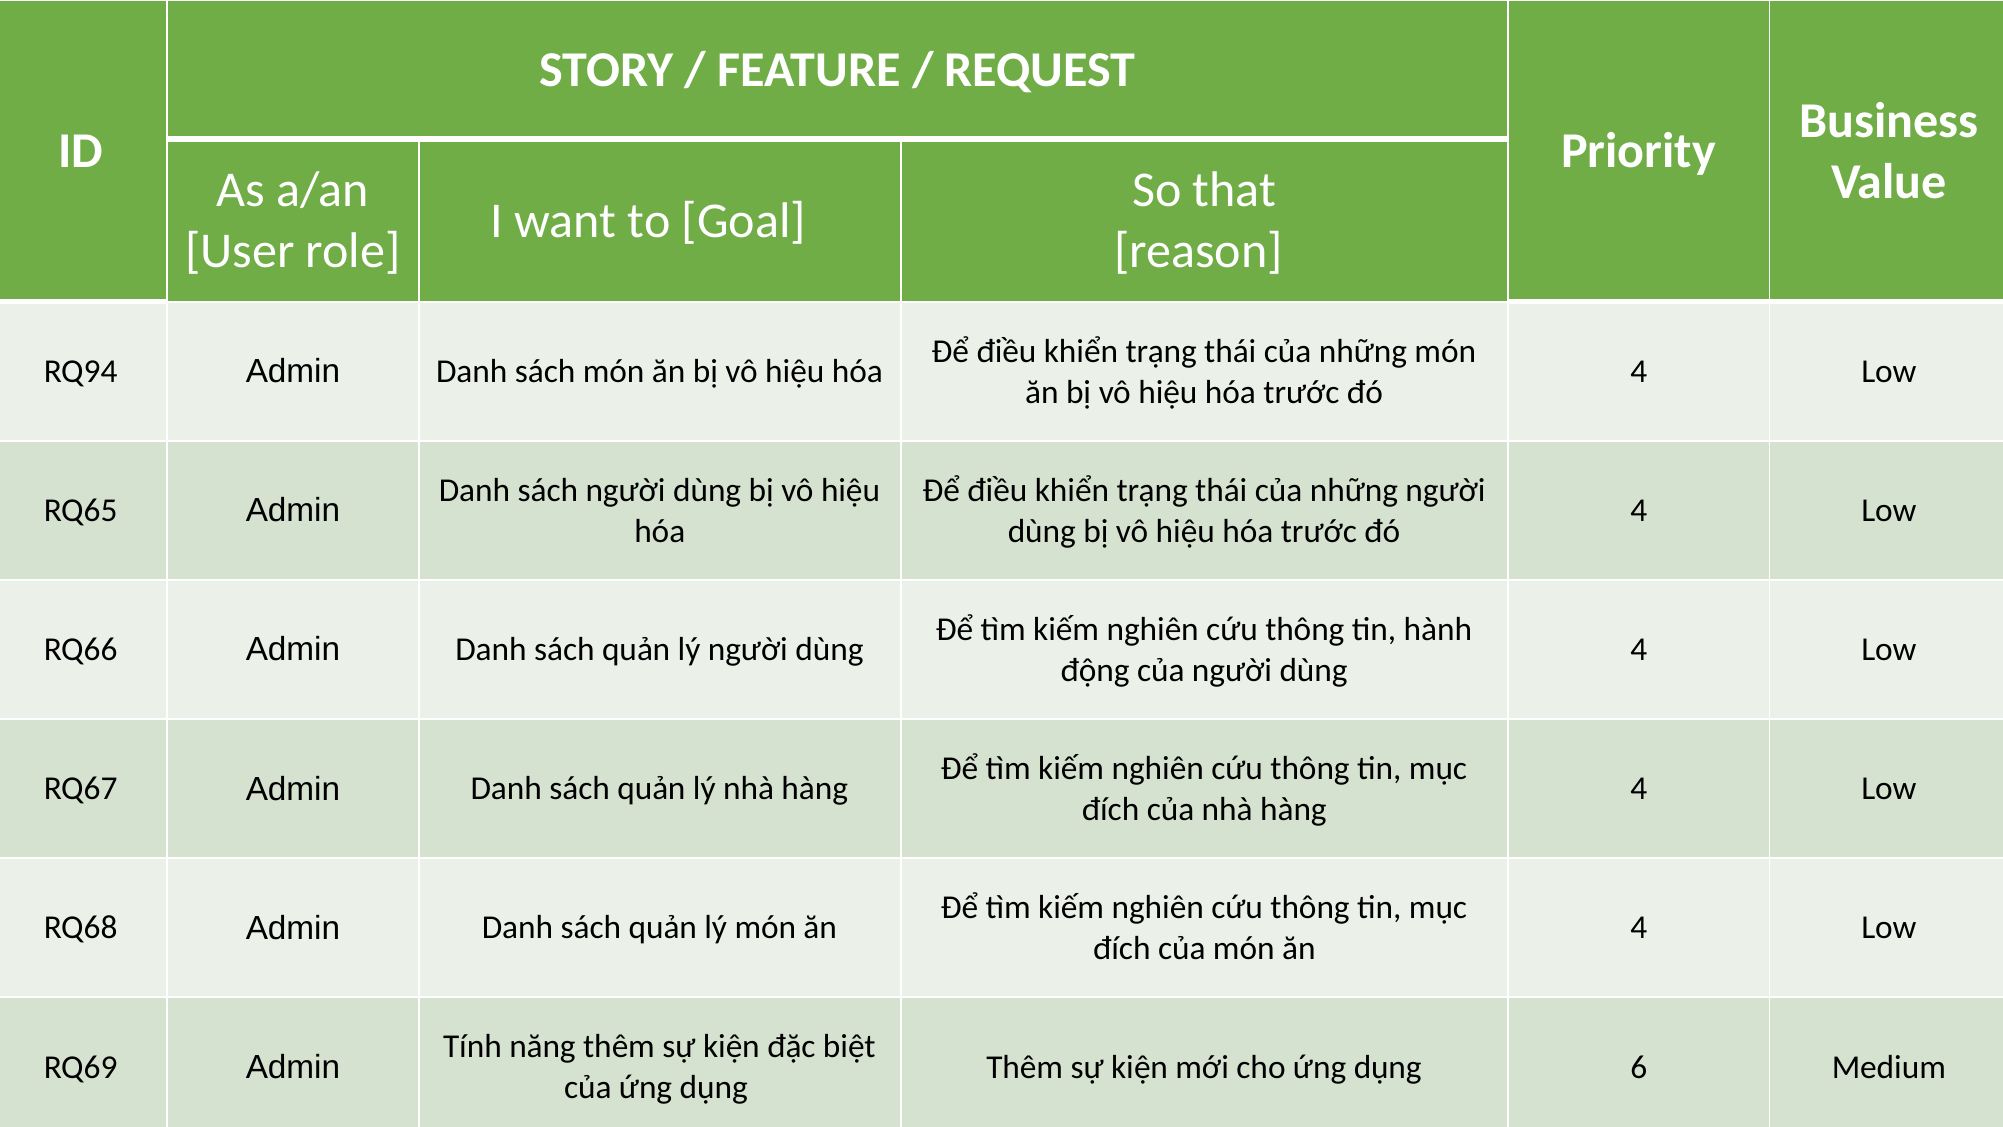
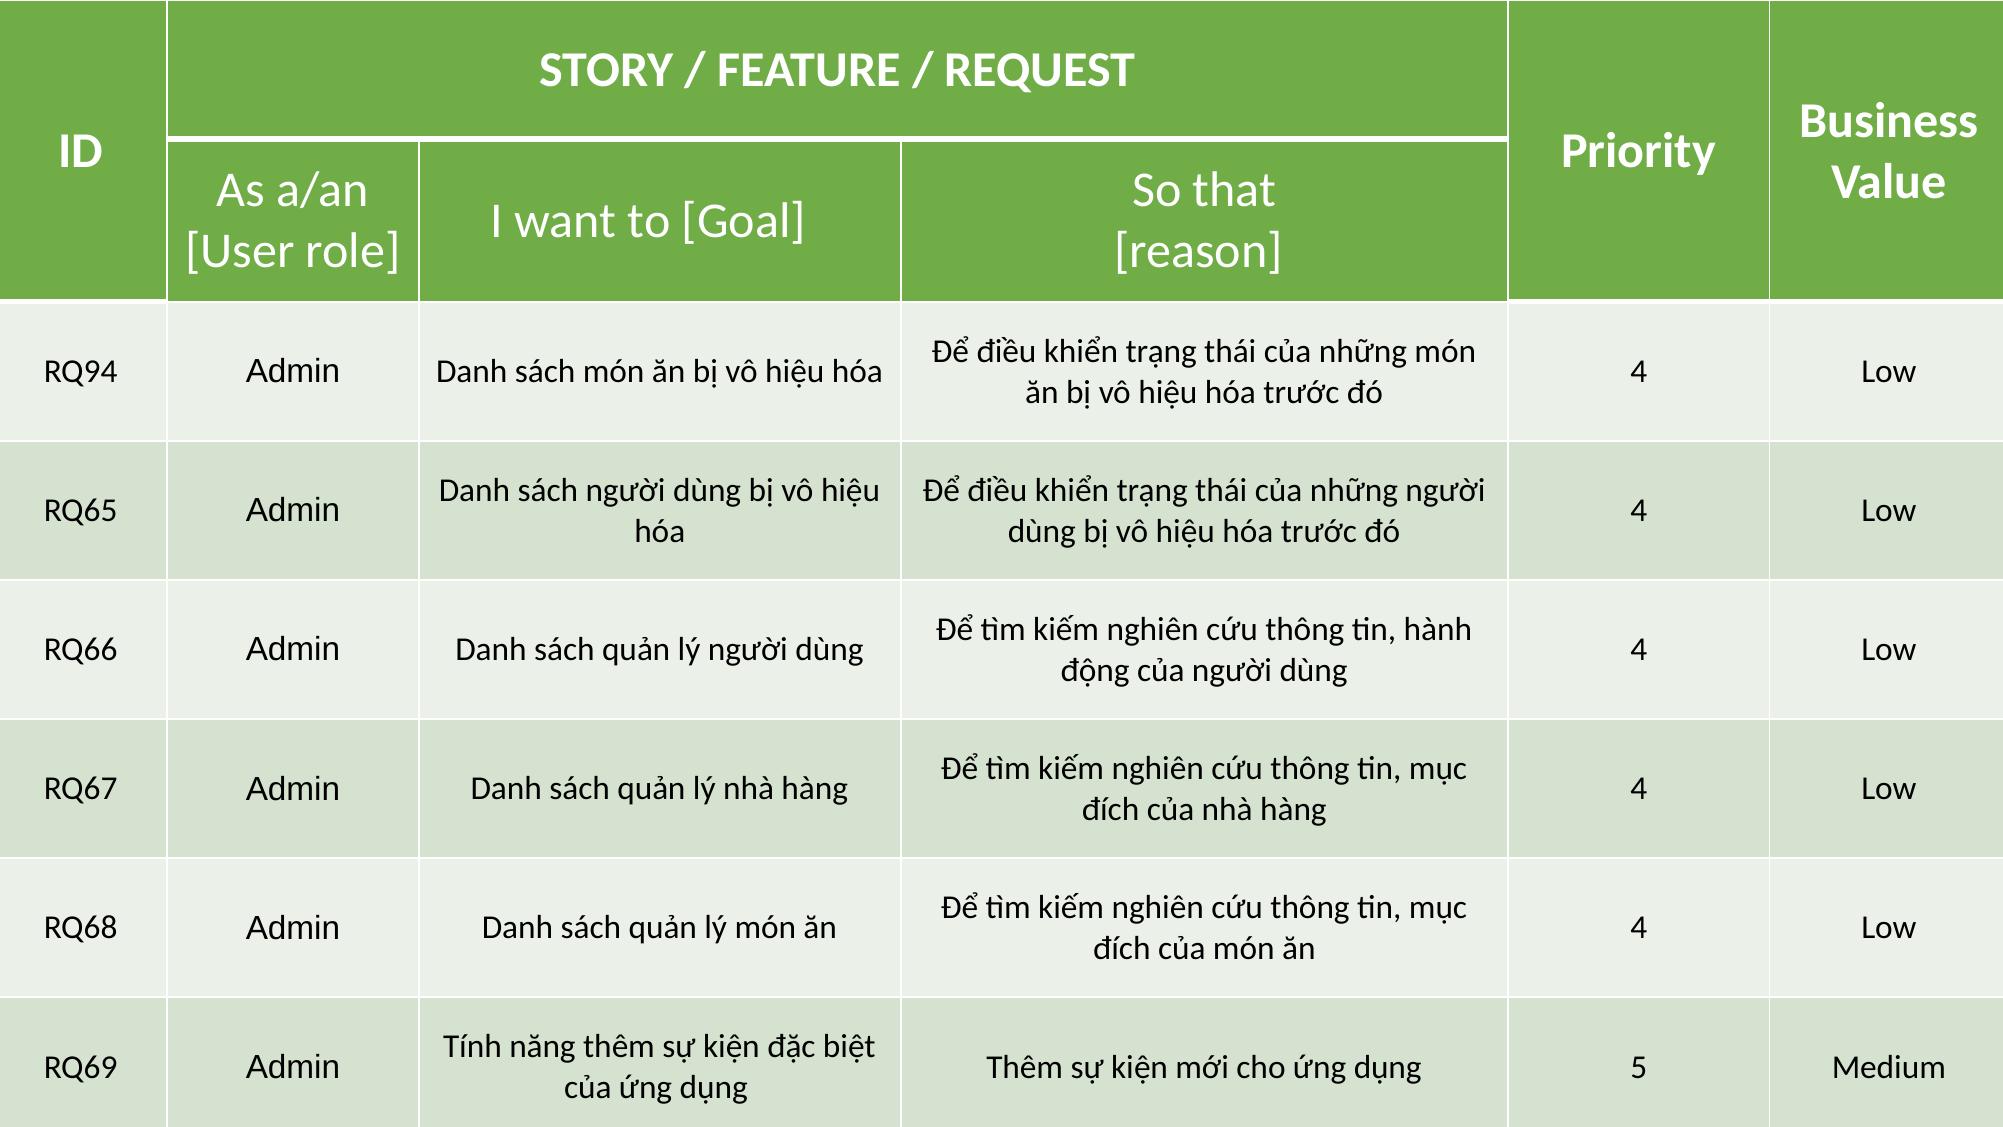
6: 6 -> 5 (1639, 1067)
